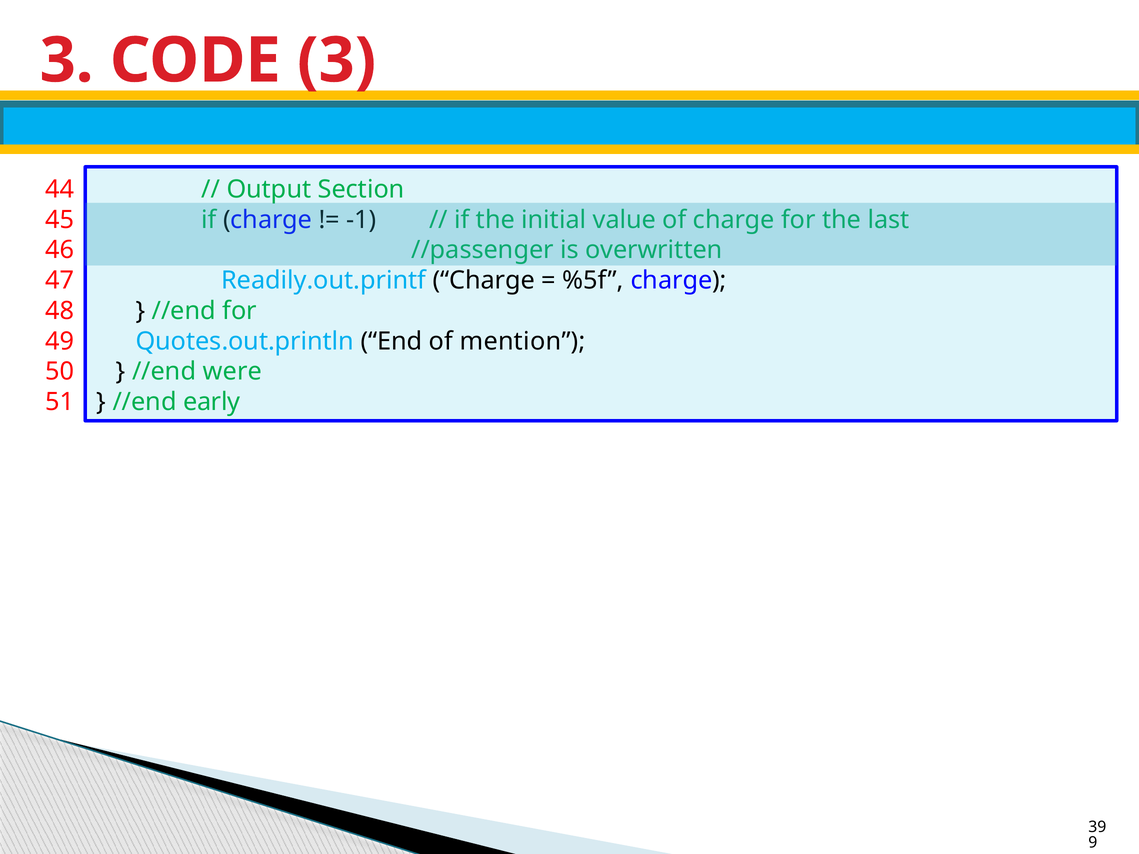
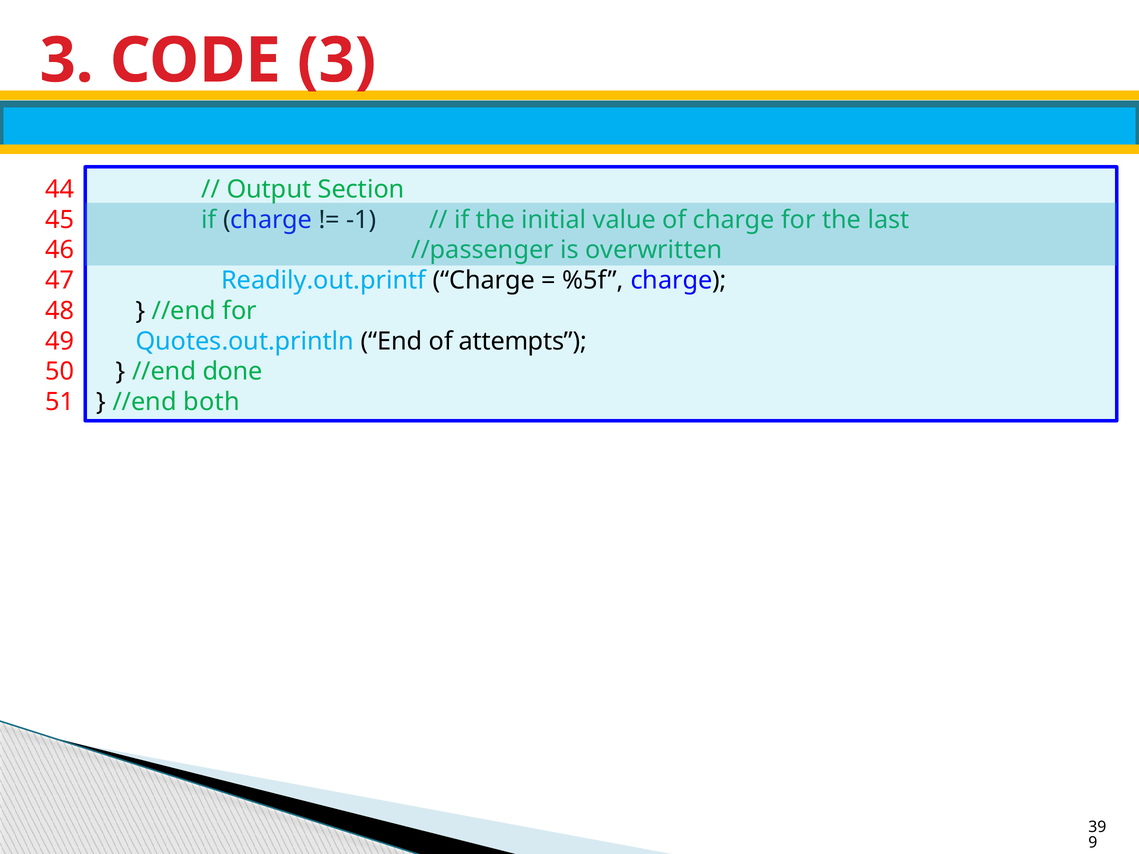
mention: mention -> attempts (523, 341)
were: were -> done (233, 372)
early: early -> both (211, 402)
